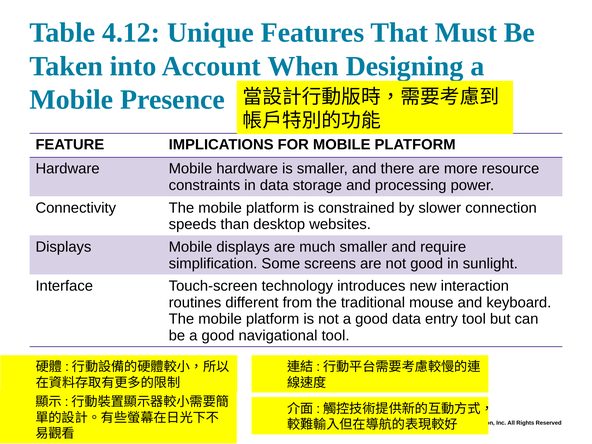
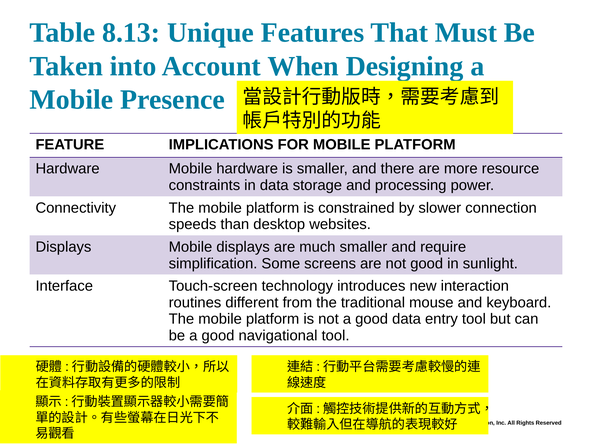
4.12: 4.12 -> 8.13 (131, 33)
